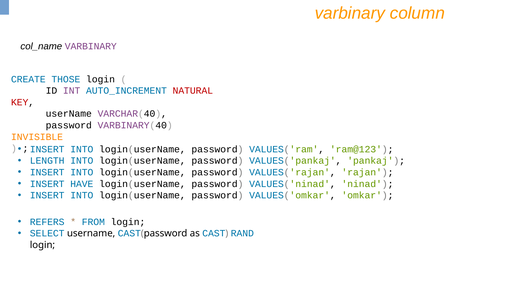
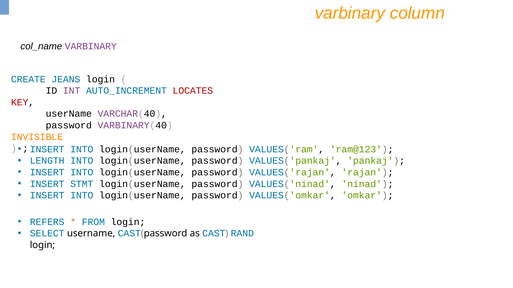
THOSE: THOSE -> JEANS (66, 79)
NATURAL: NATURAL -> LOCATES (193, 91)
HAVE: HAVE -> STMT (82, 184)
